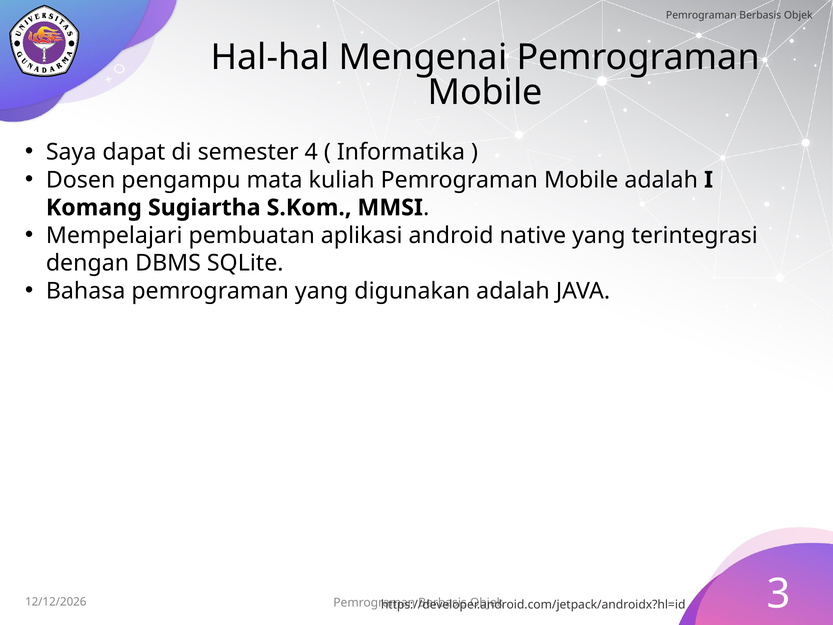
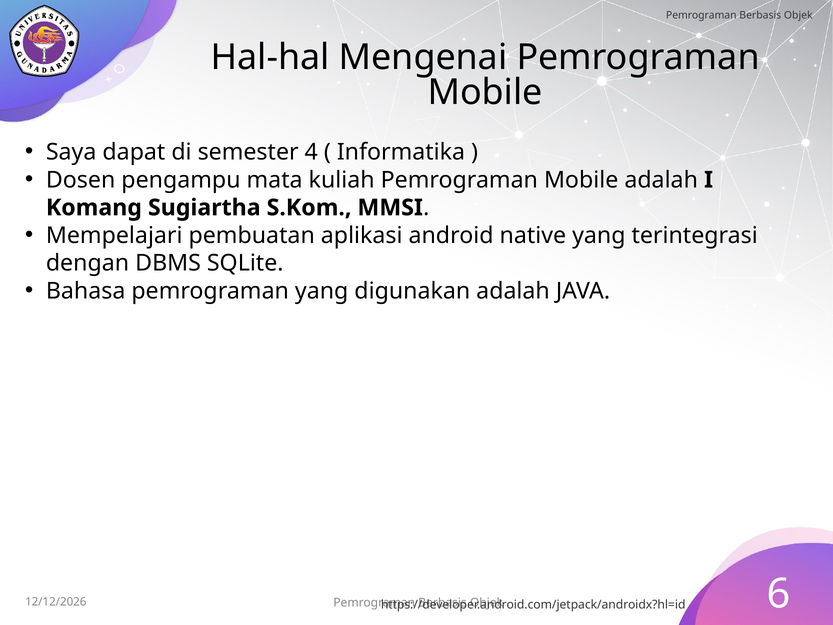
3: 3 -> 6 (779, 594)
